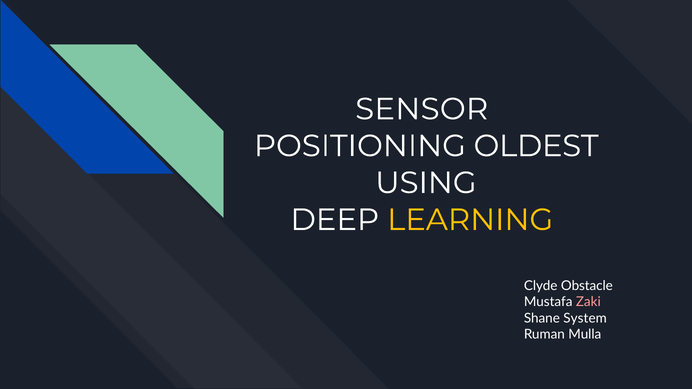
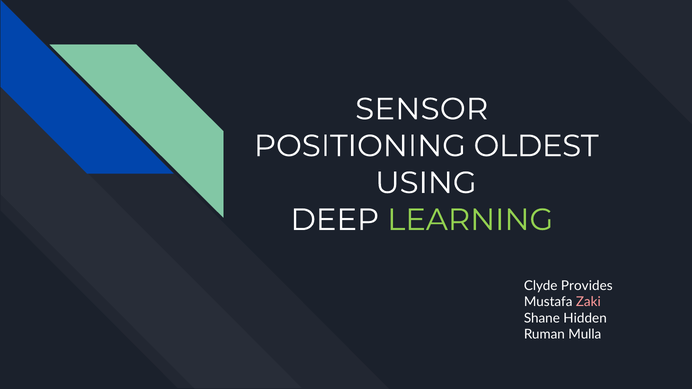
LEARNING colour: yellow -> light green (470, 220)
Obstacle: Obstacle -> Provides (587, 286)
System: System -> Hidden (585, 318)
